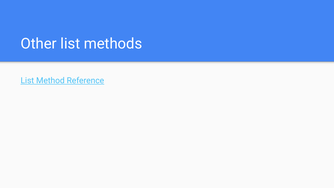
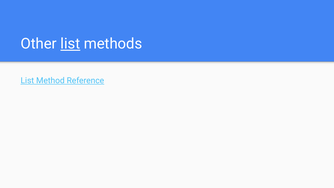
list underline: none -> present (70, 44)
